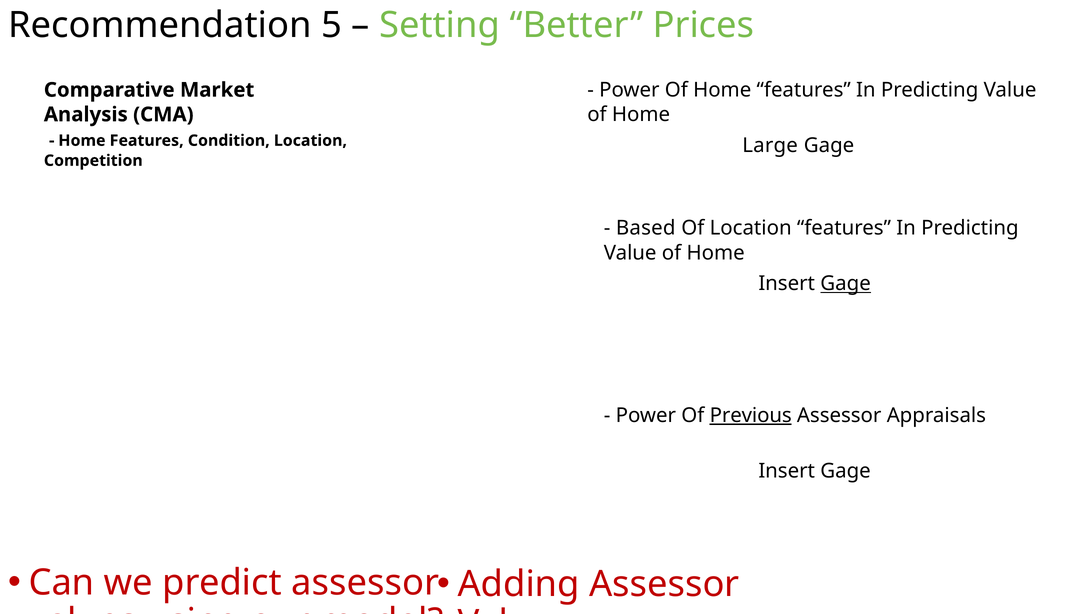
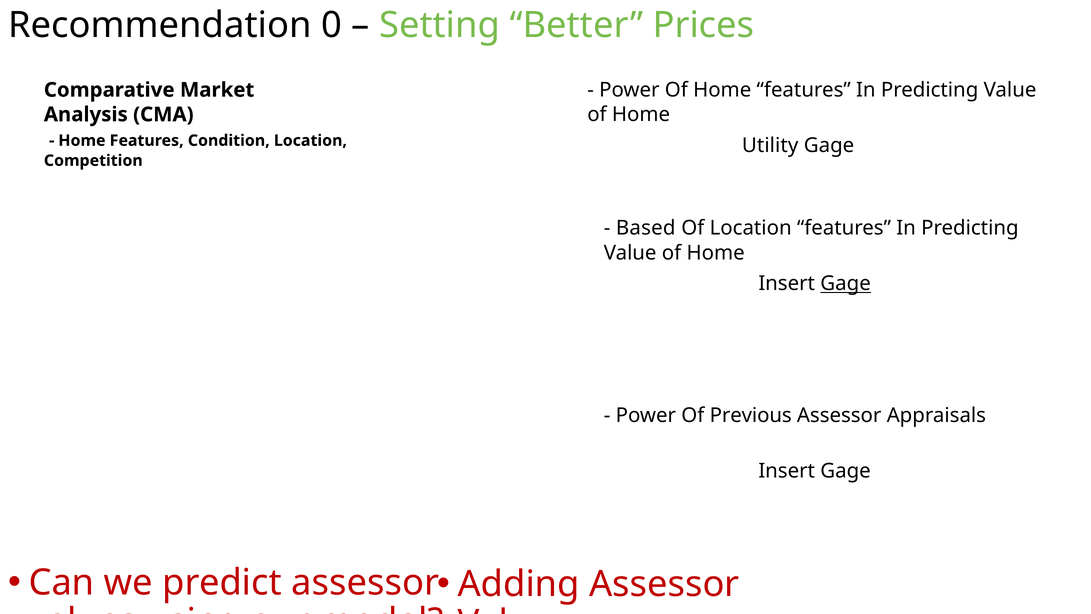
5: 5 -> 0 (331, 25)
Large: Large -> Utility (770, 145)
Previous underline: present -> none (751, 415)
